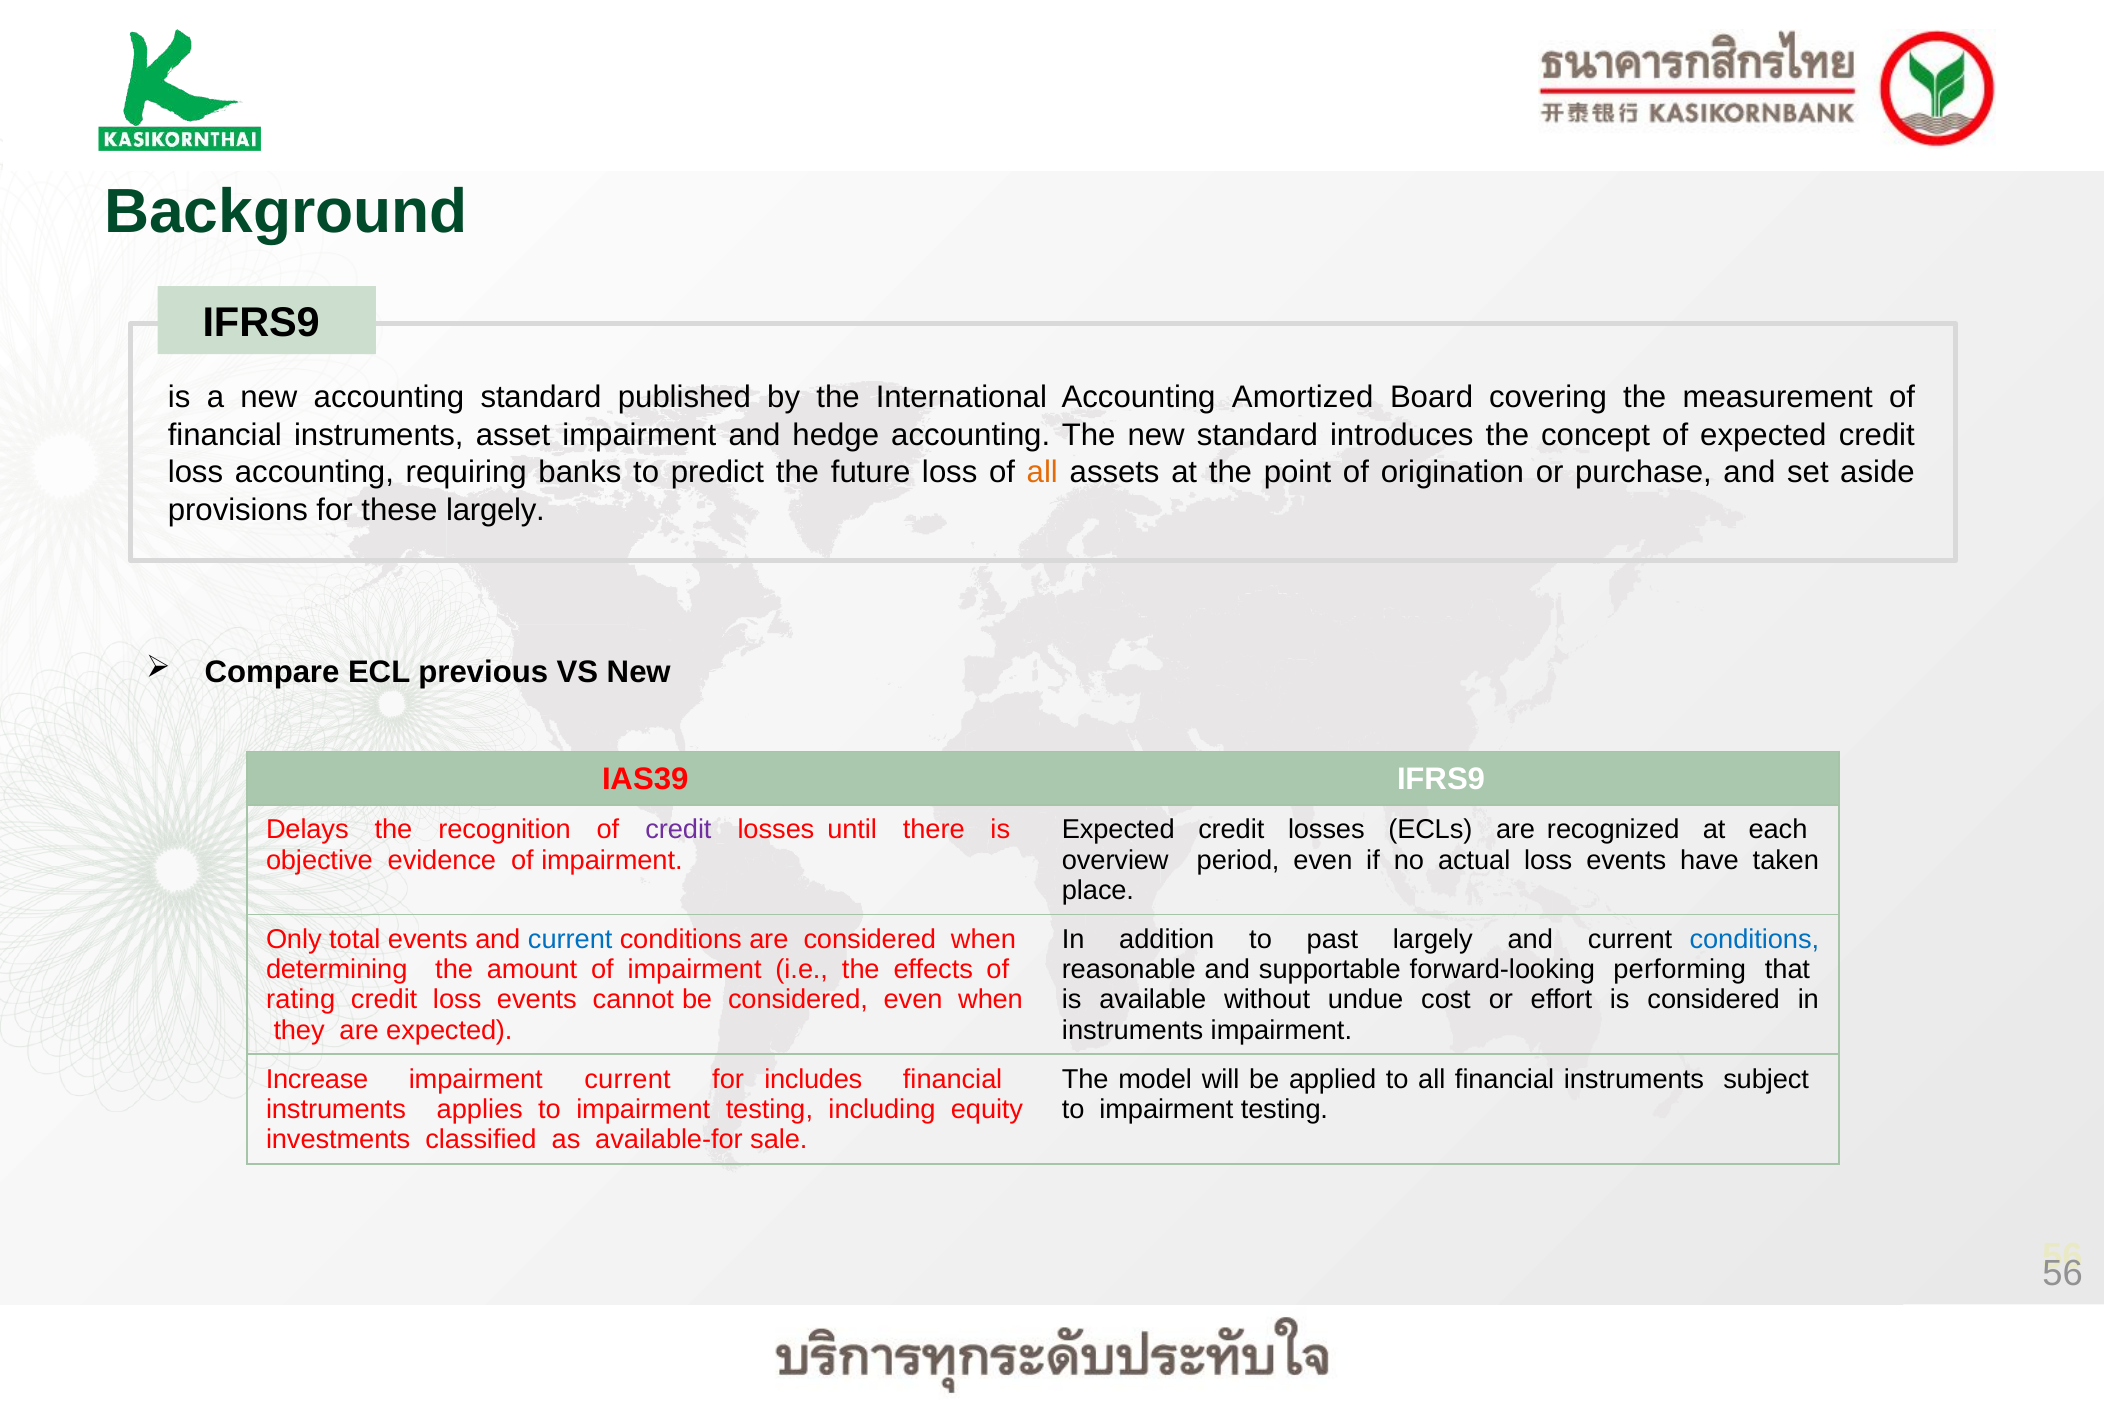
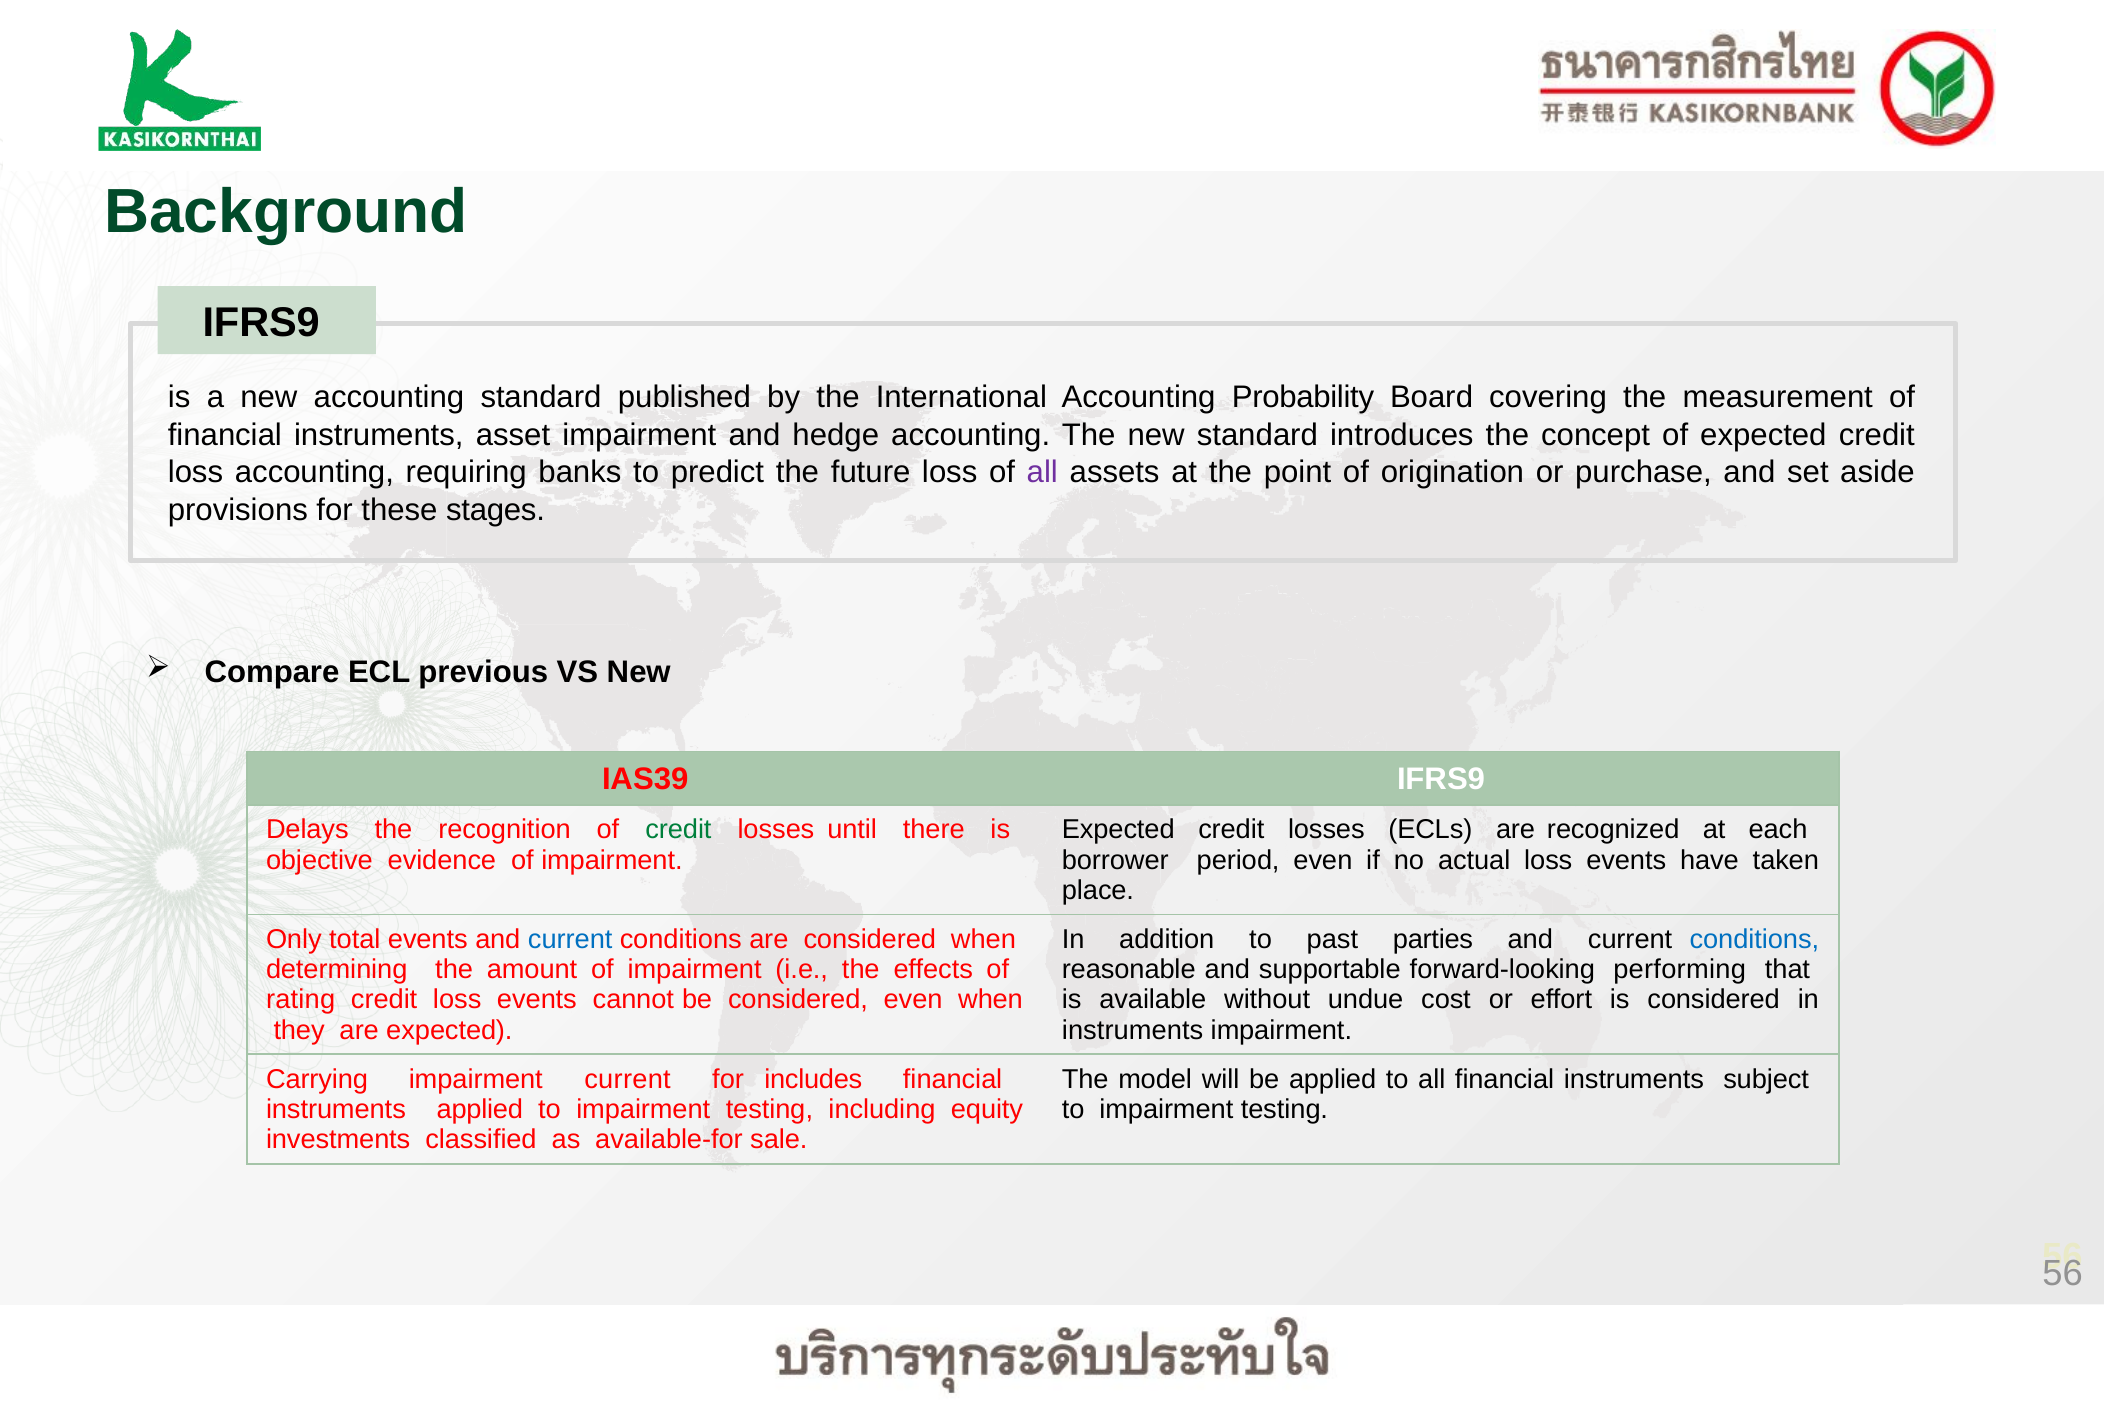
Amortized: Amortized -> Probability (1303, 398)
all colour: orange -> purple (1042, 473)
these largely: largely -> stages (496, 510)
credit colour: purple -> green (678, 830)
overview: overview -> borrower (1115, 861)
past largely: largely -> parties (1433, 940)
Increase: Increase -> Carrying (317, 1080)
instruments applies: applies -> applied (480, 1110)
